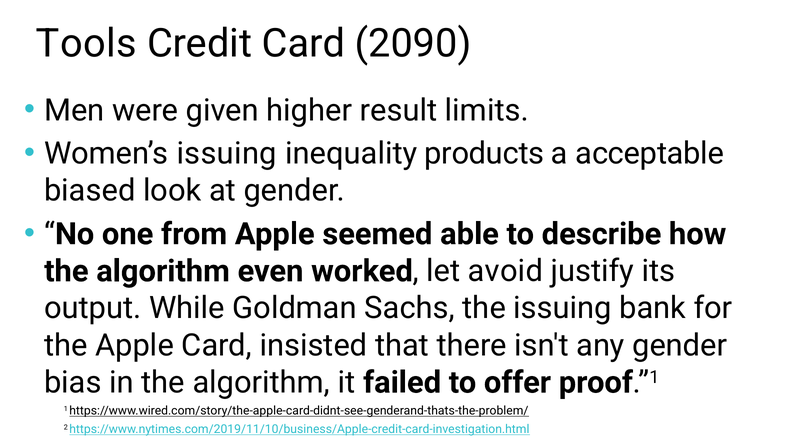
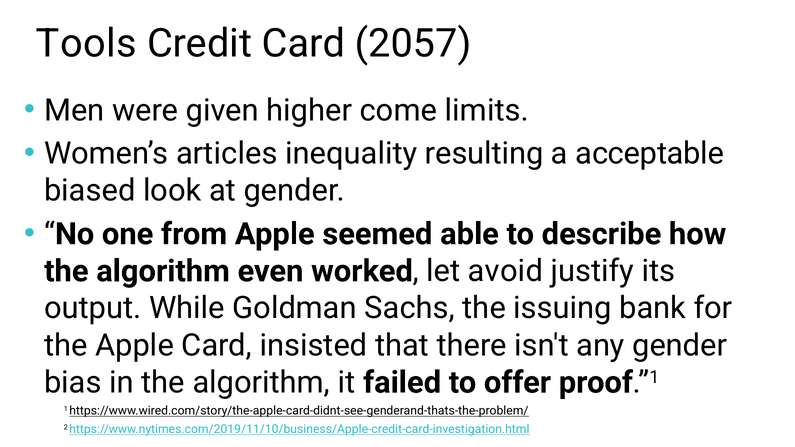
2090: 2090 -> 2057 (413, 43)
result: result -> come (398, 110)
Women’s issuing: issuing -> articles (227, 154)
products: products -> resulting (484, 154)
